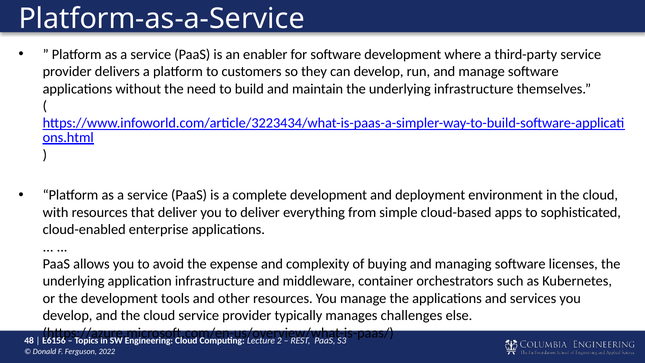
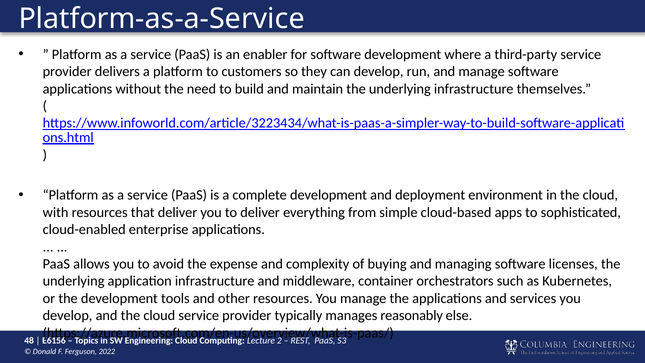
challenges: challenges -> reasonably (412, 315)
